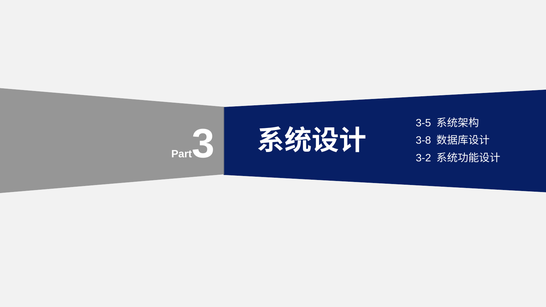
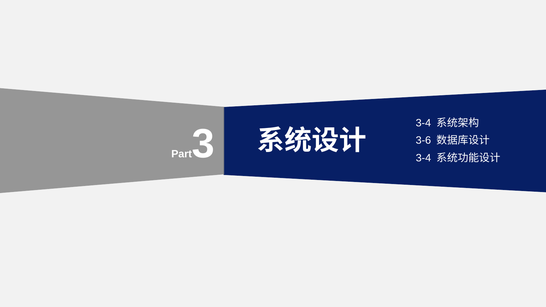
3-5: 3-5 -> 3-4 (423, 123)
3-8: 3-8 -> 3-6 (423, 140)
3-2: 3-2 -> 3-4 (423, 158)
